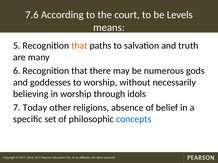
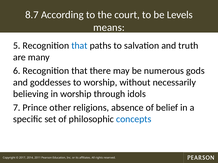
7.6: 7.6 -> 8.7 (32, 15)
that colour: orange -> blue (79, 46)
Today: Today -> Prince (35, 108)
